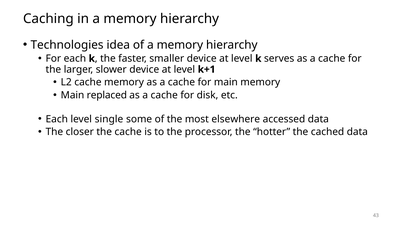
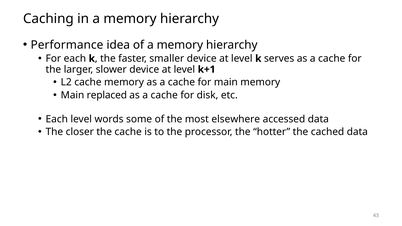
Technologies: Technologies -> Performance (67, 45)
single: single -> words (109, 119)
